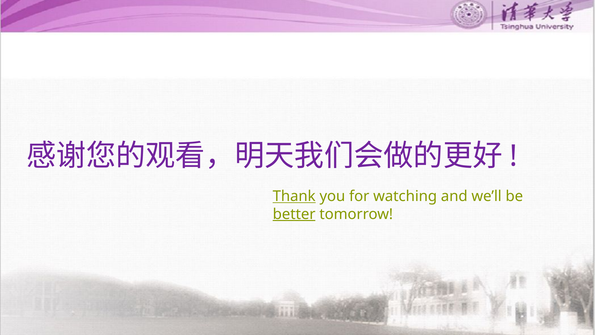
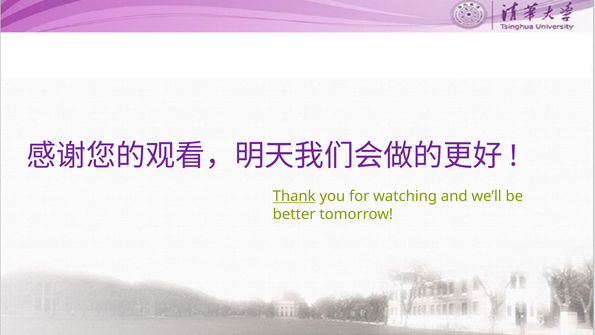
better underline: present -> none (294, 214)
